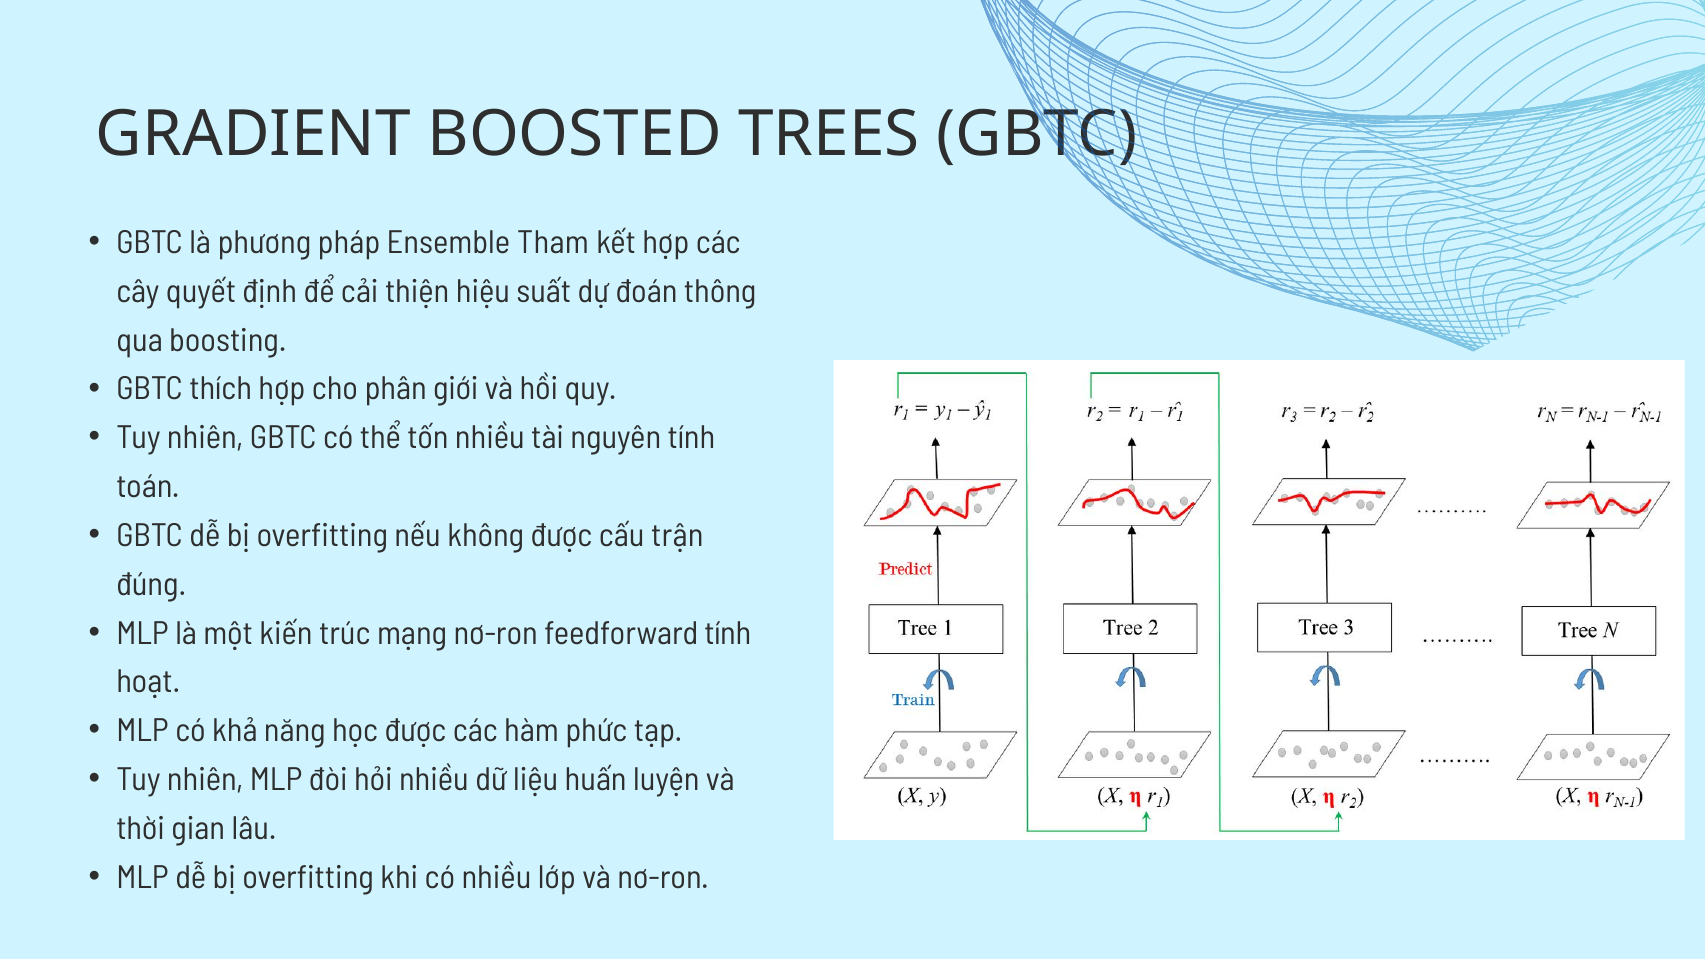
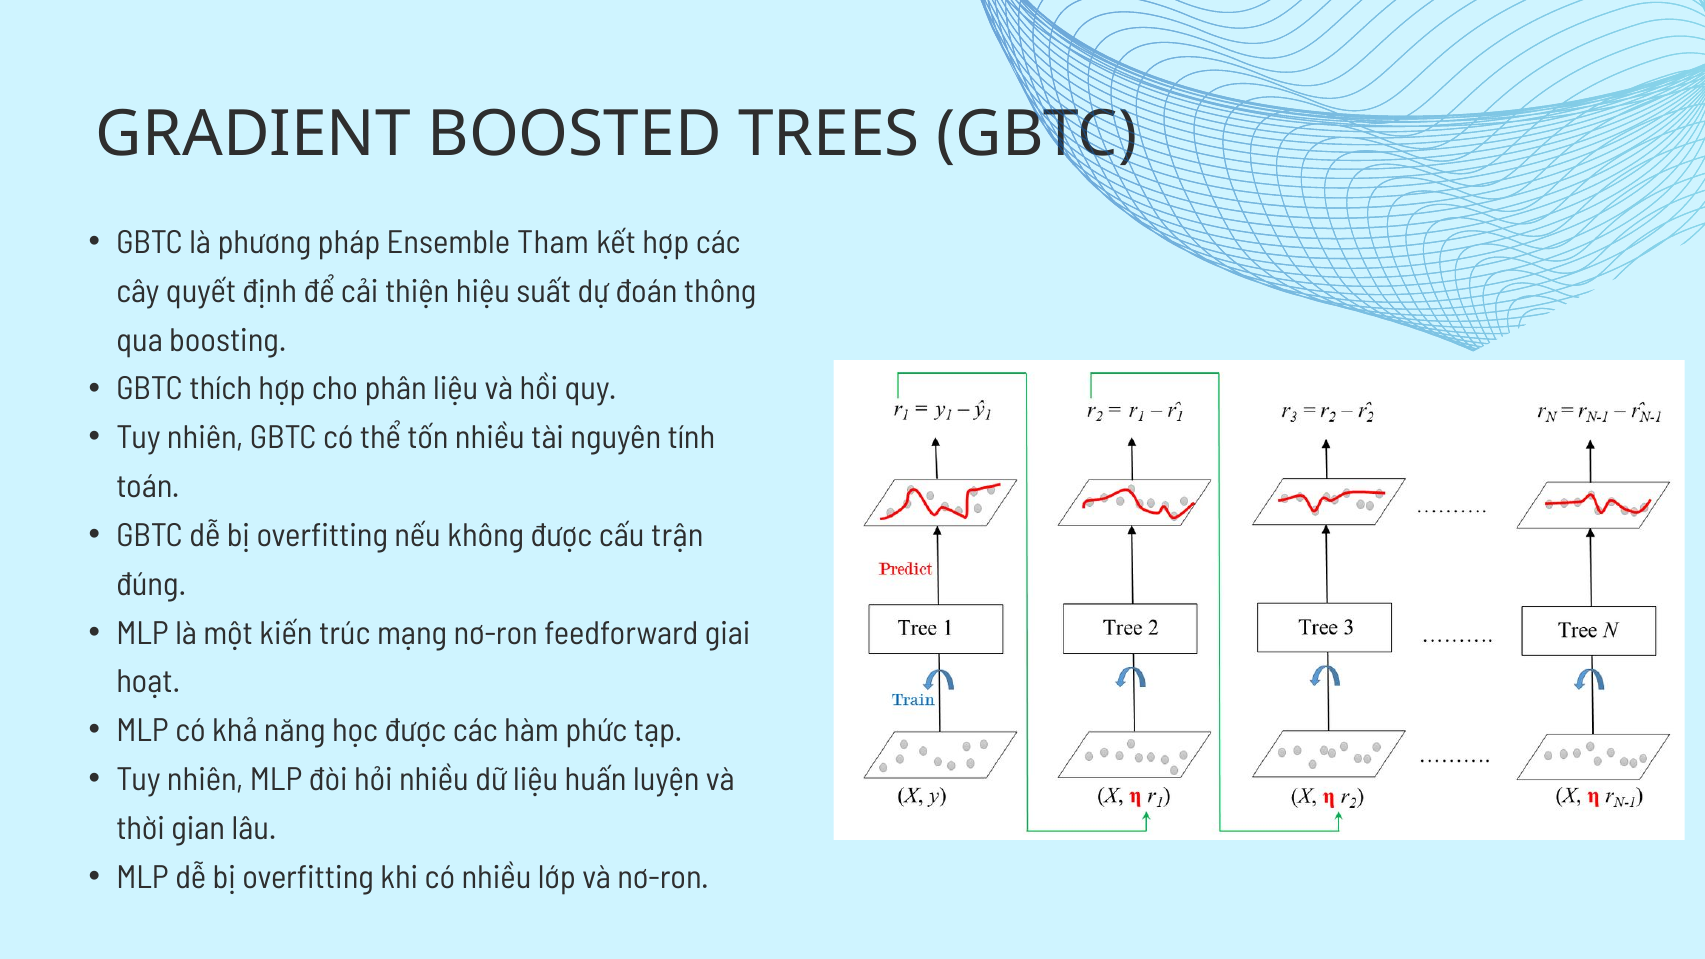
phân giới: giới -> liệu (456, 389)
feedforward tính: tính -> giai (728, 633)
